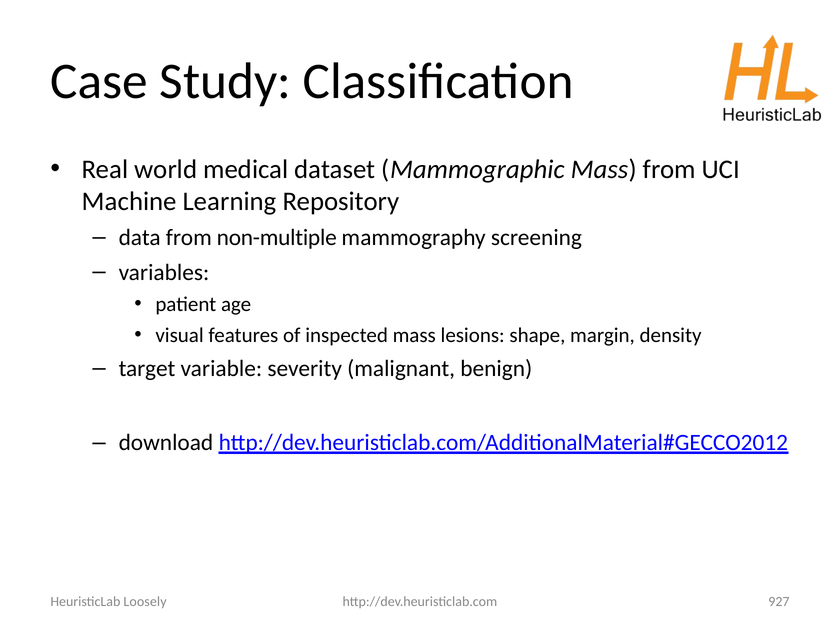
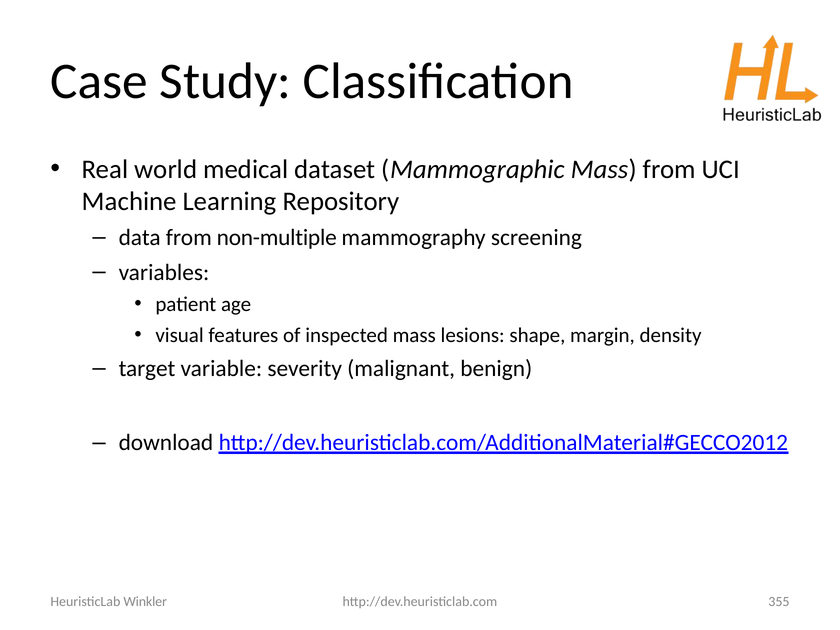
927: 927 -> 355 (779, 602)
Loosely: Loosely -> Winkler (145, 602)
